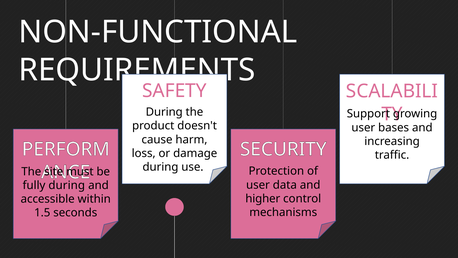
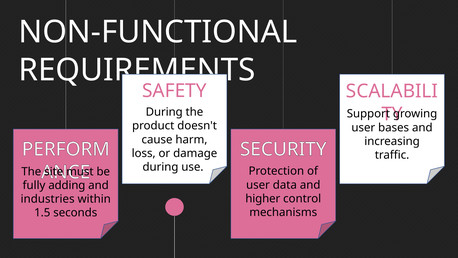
fully during: during -> adding (67, 185)
accessible: accessible -> industries (48, 199)
